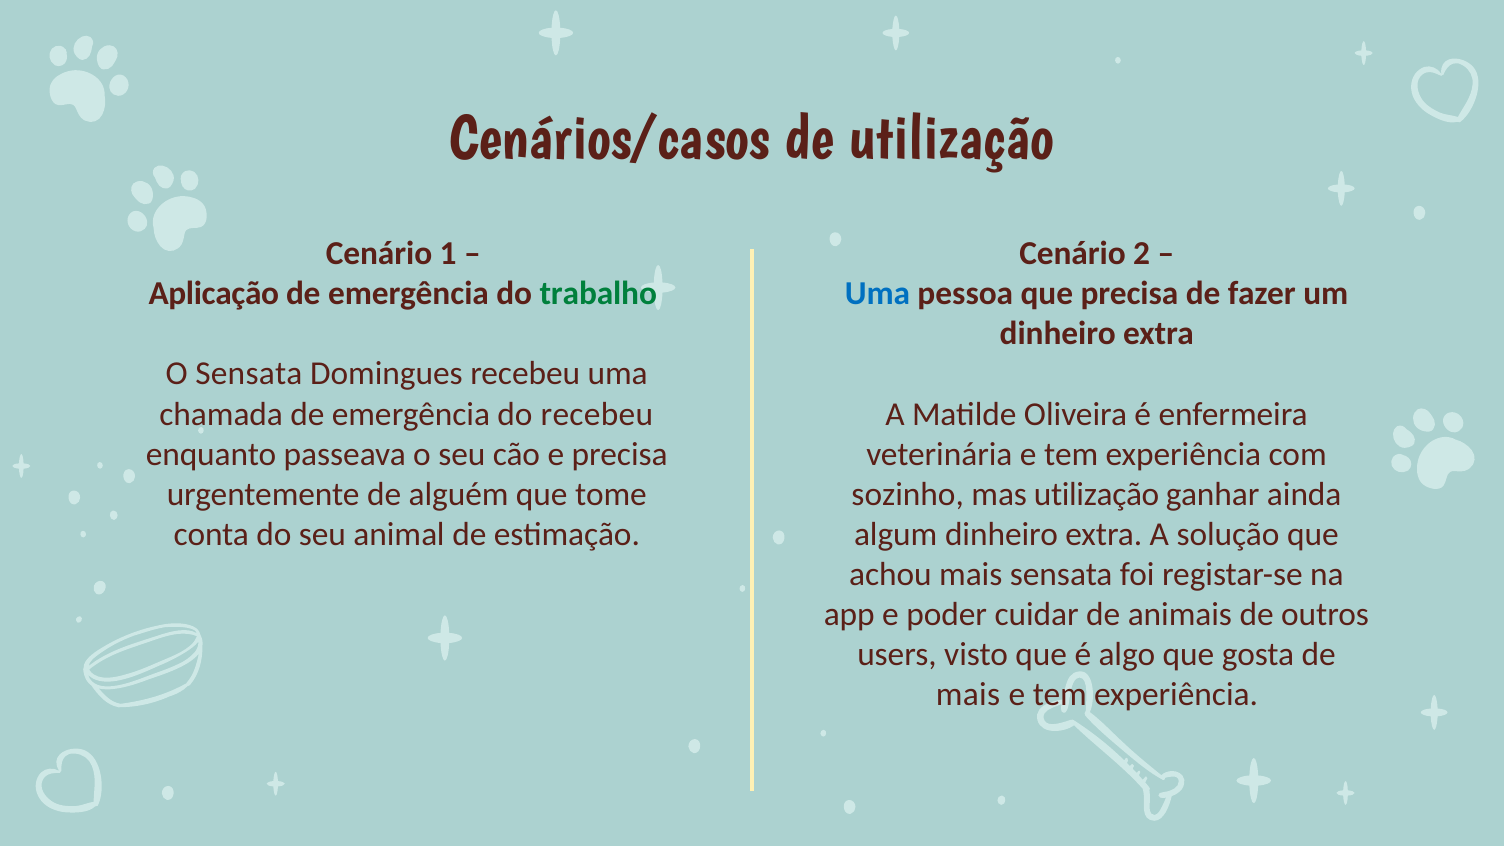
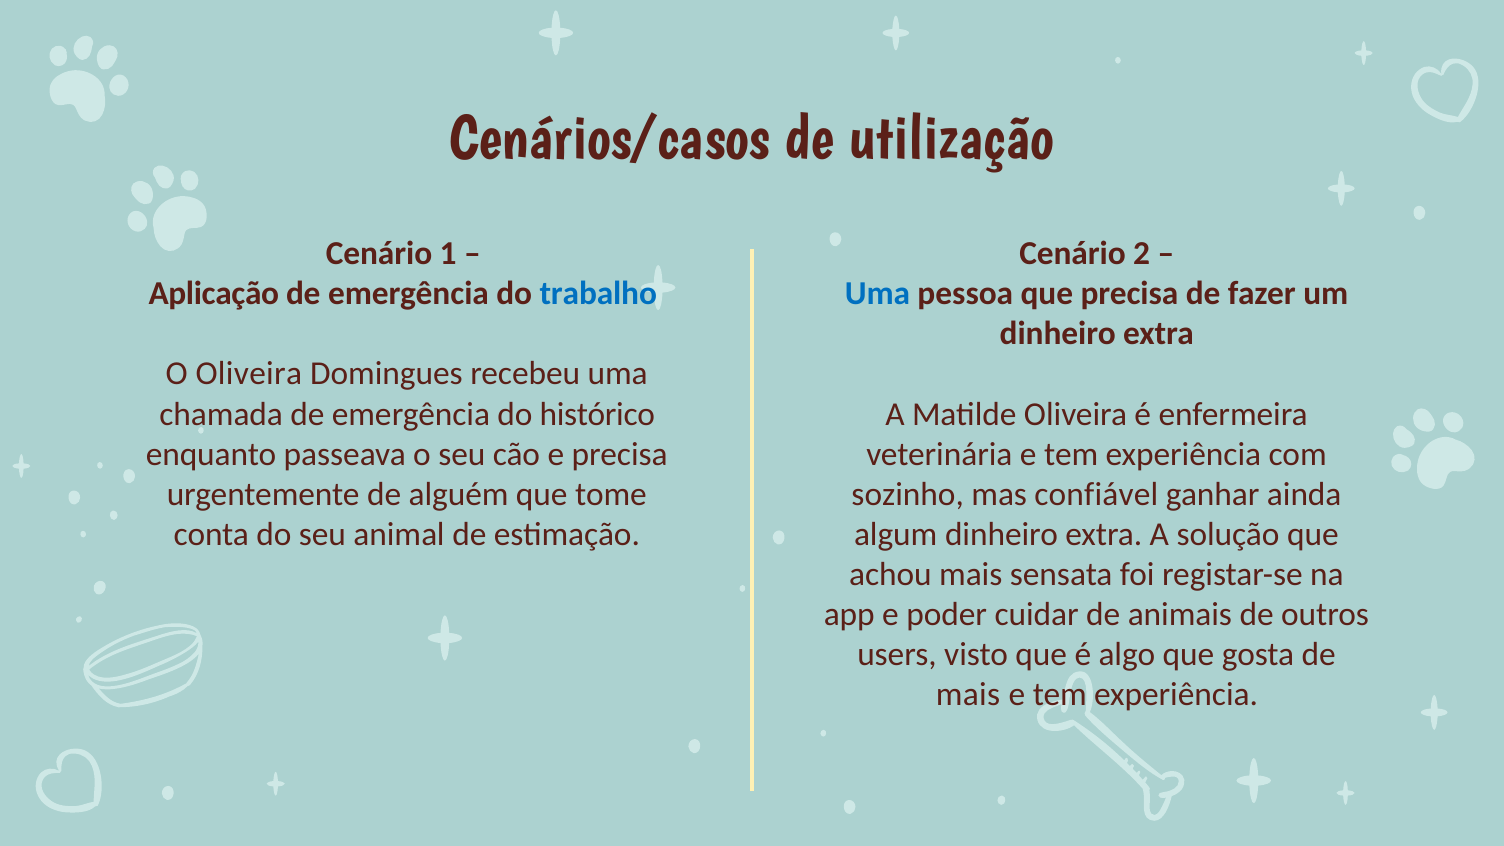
trabalho colour: green -> blue (598, 294)
O Sensata: Sensata -> Oliveira (249, 374)
do recebeu: recebeu -> histórico (597, 414)
mas utilização: utilização -> confiável (1096, 494)
